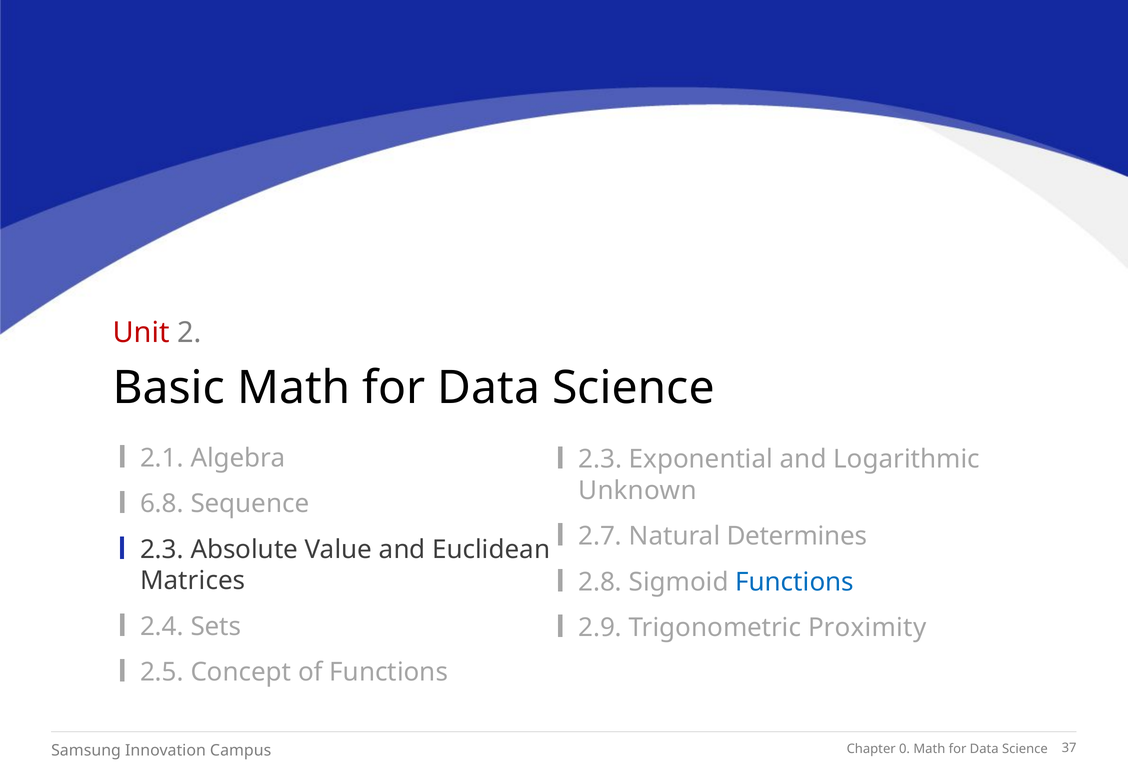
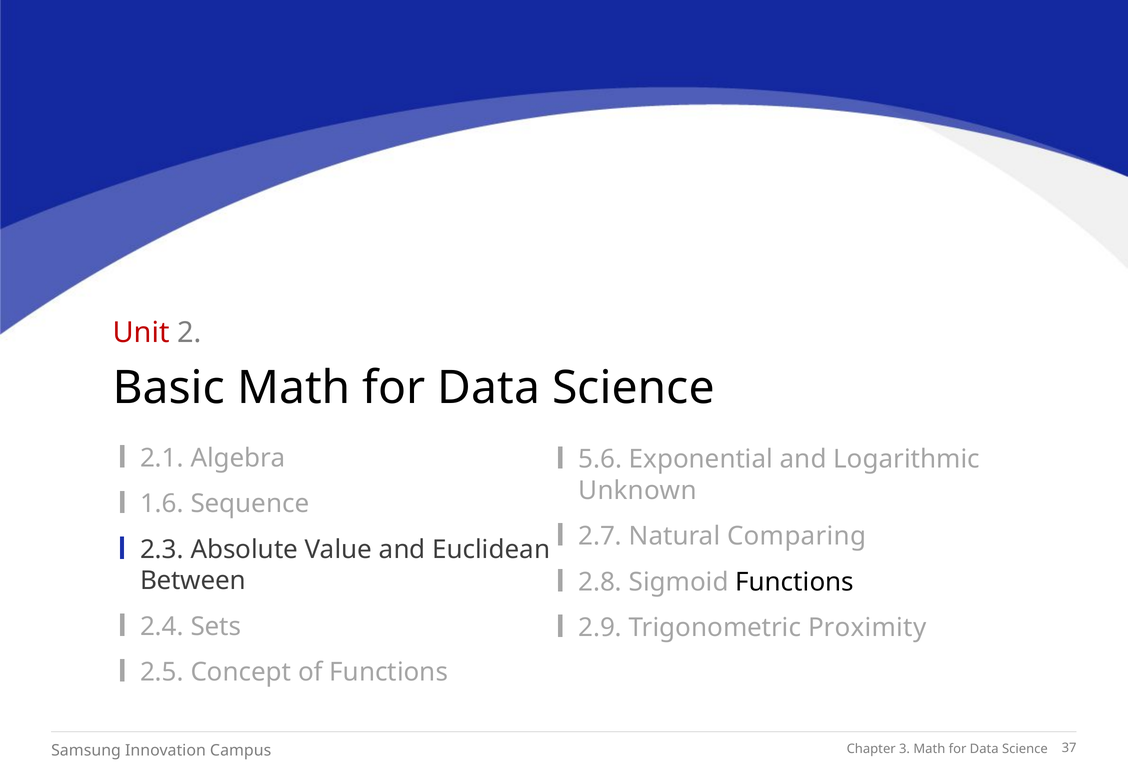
2.3: 2.3 -> 5.6 (600, 459)
6.8: 6.8 -> 1.6 (162, 504)
Determines: Determines -> Comparing (797, 536)
Matrices: Matrices -> Between (193, 581)
Functions colour: blue -> black (795, 582)
0: 0 -> 3 (905, 749)
